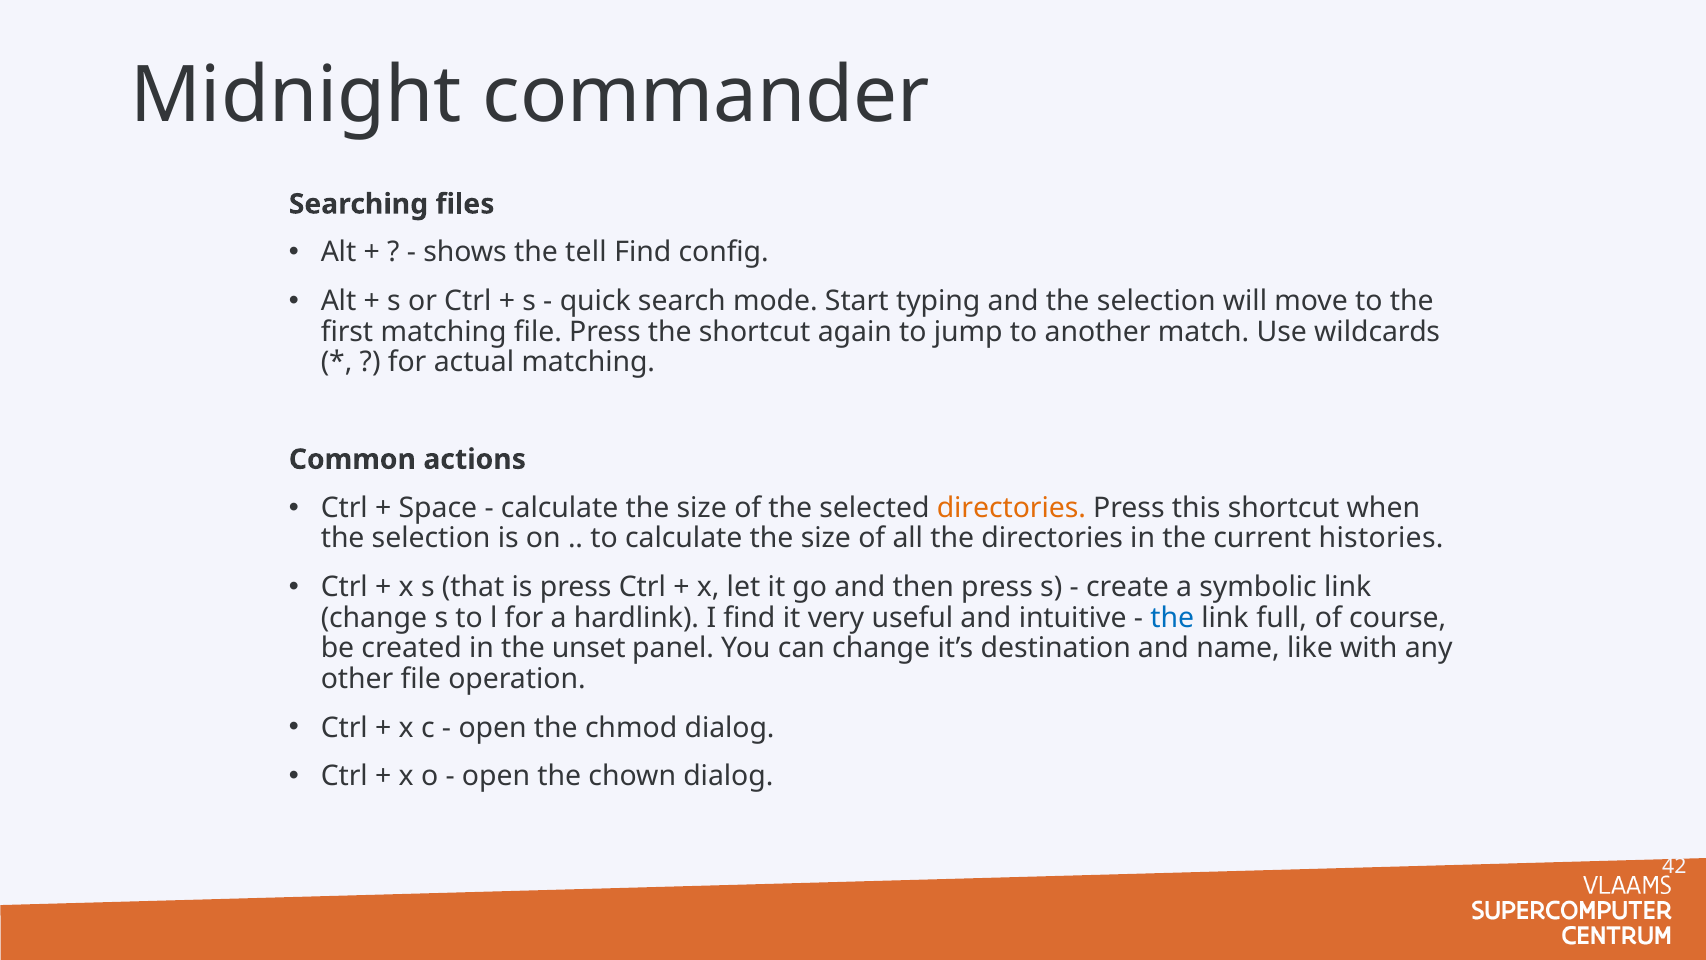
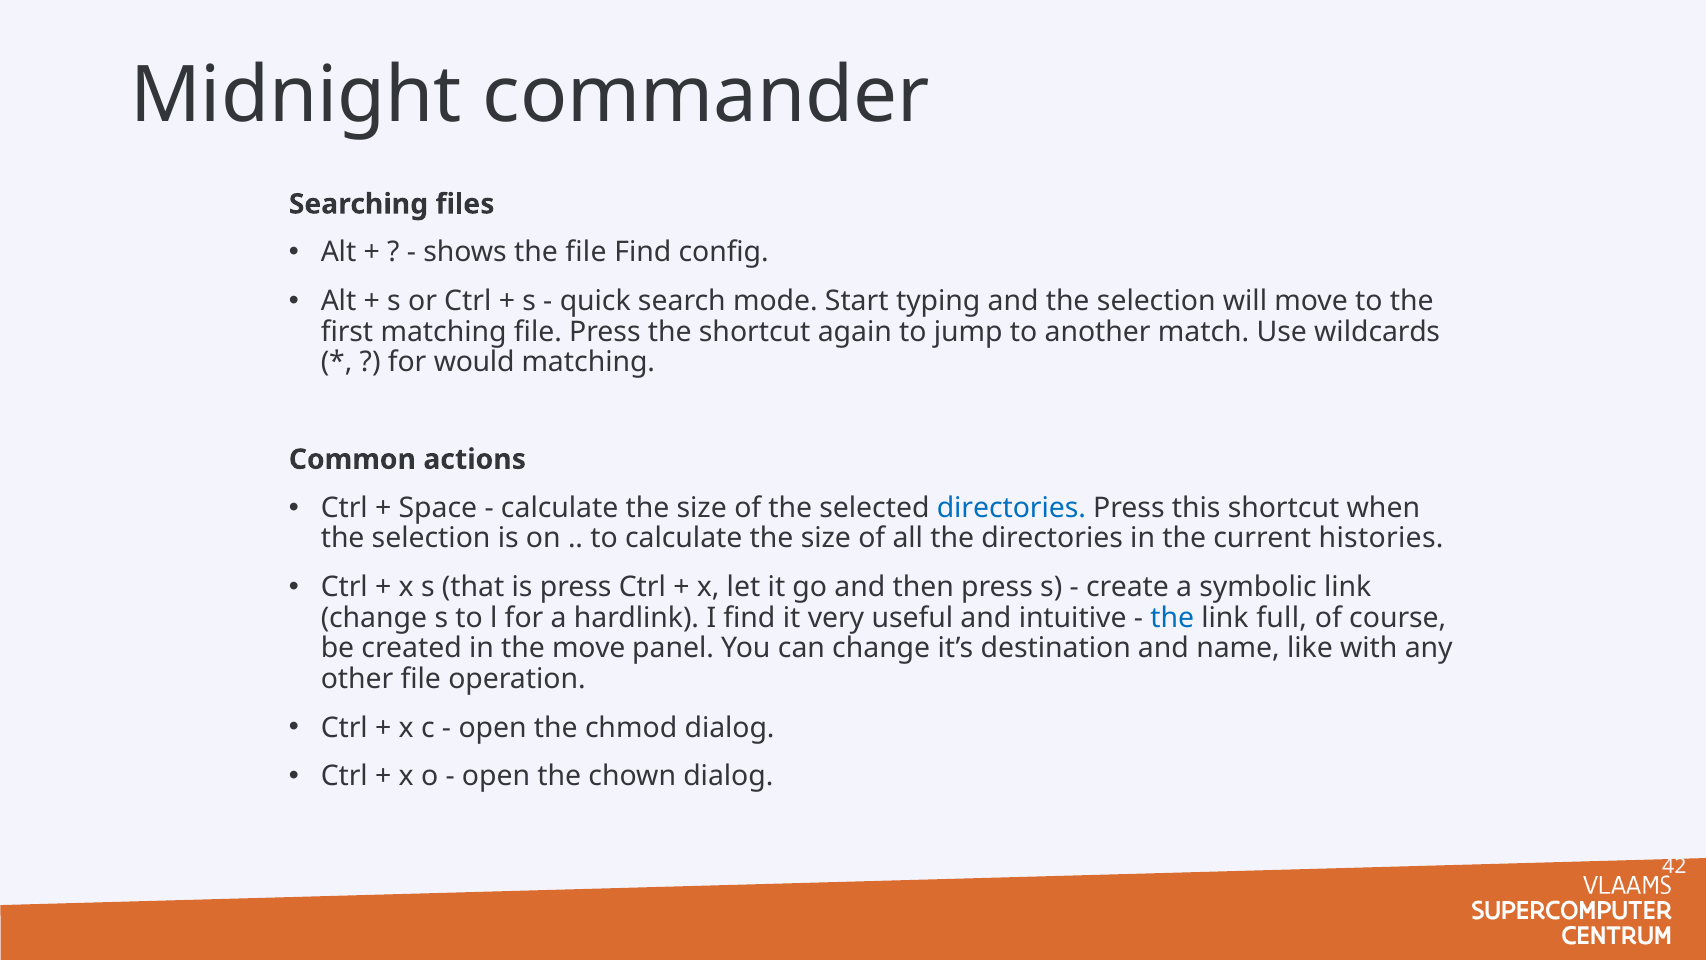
the tell: tell -> file (586, 253)
actual: actual -> would (474, 362)
directories colour: orange -> blue (1011, 508)
the unset: unset -> move (589, 648)
